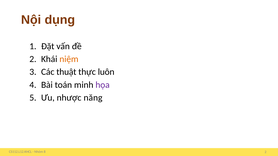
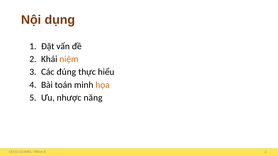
thuật: thuật -> đúng (66, 72)
luôn: luôn -> hiểu (106, 72)
họa colour: purple -> orange (103, 85)
